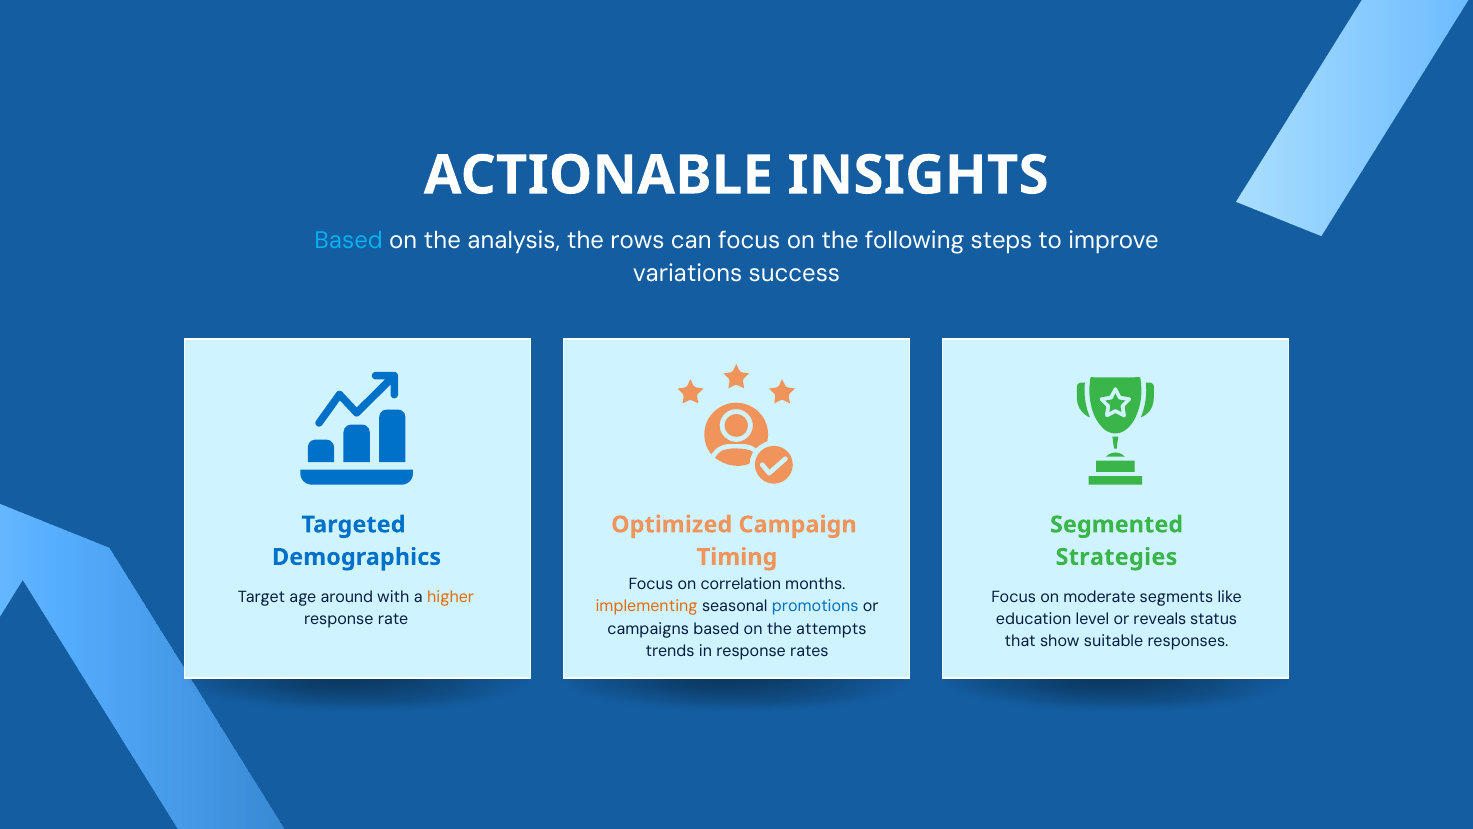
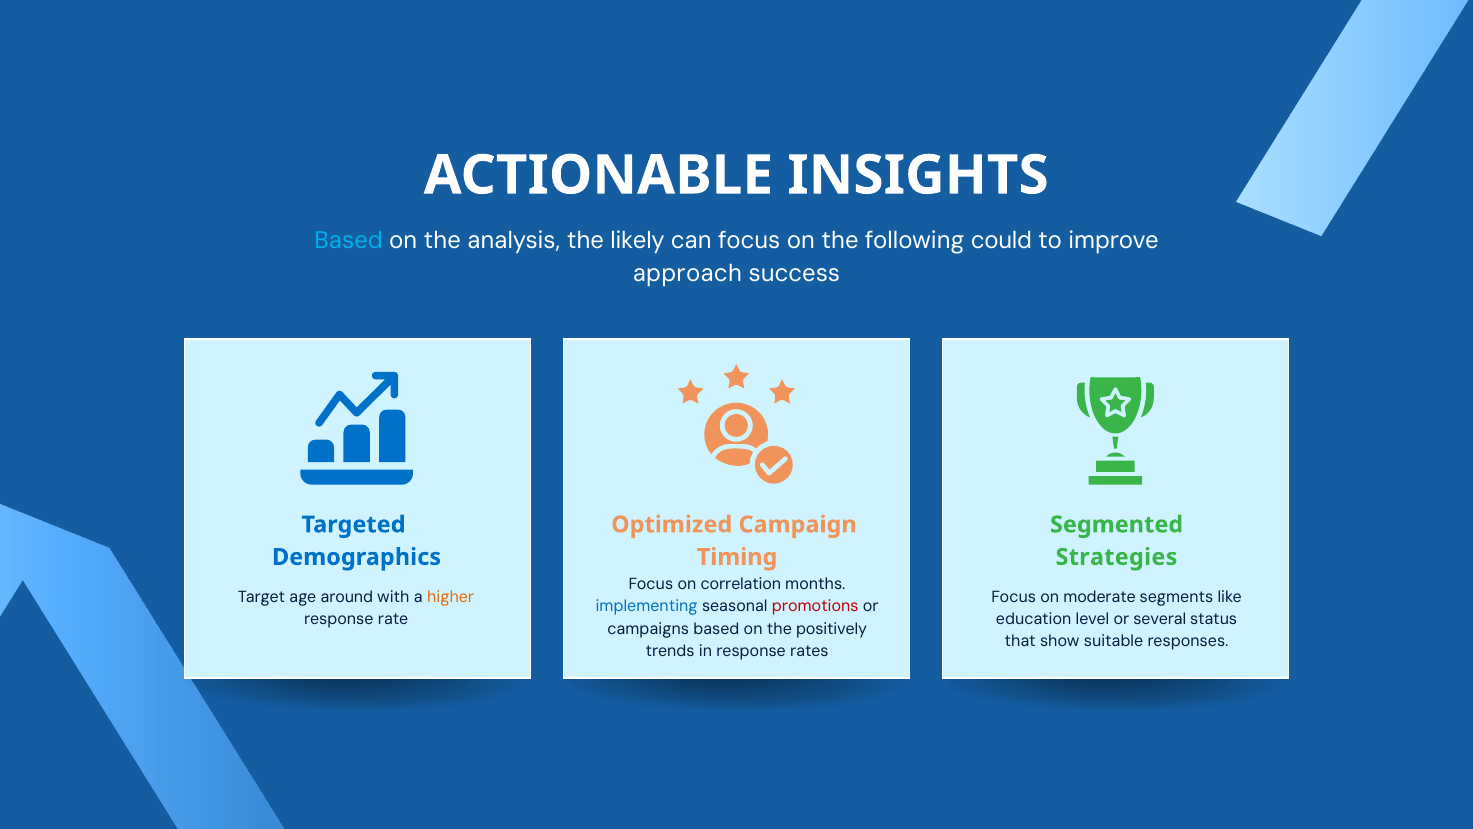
rows: rows -> likely (638, 240)
steps: steps -> could (1001, 240)
variations: variations -> approach (687, 273)
implementing colour: orange -> blue (647, 606)
promotions colour: blue -> red (815, 606)
reveals: reveals -> several (1160, 619)
attempts: attempts -> positively (832, 629)
